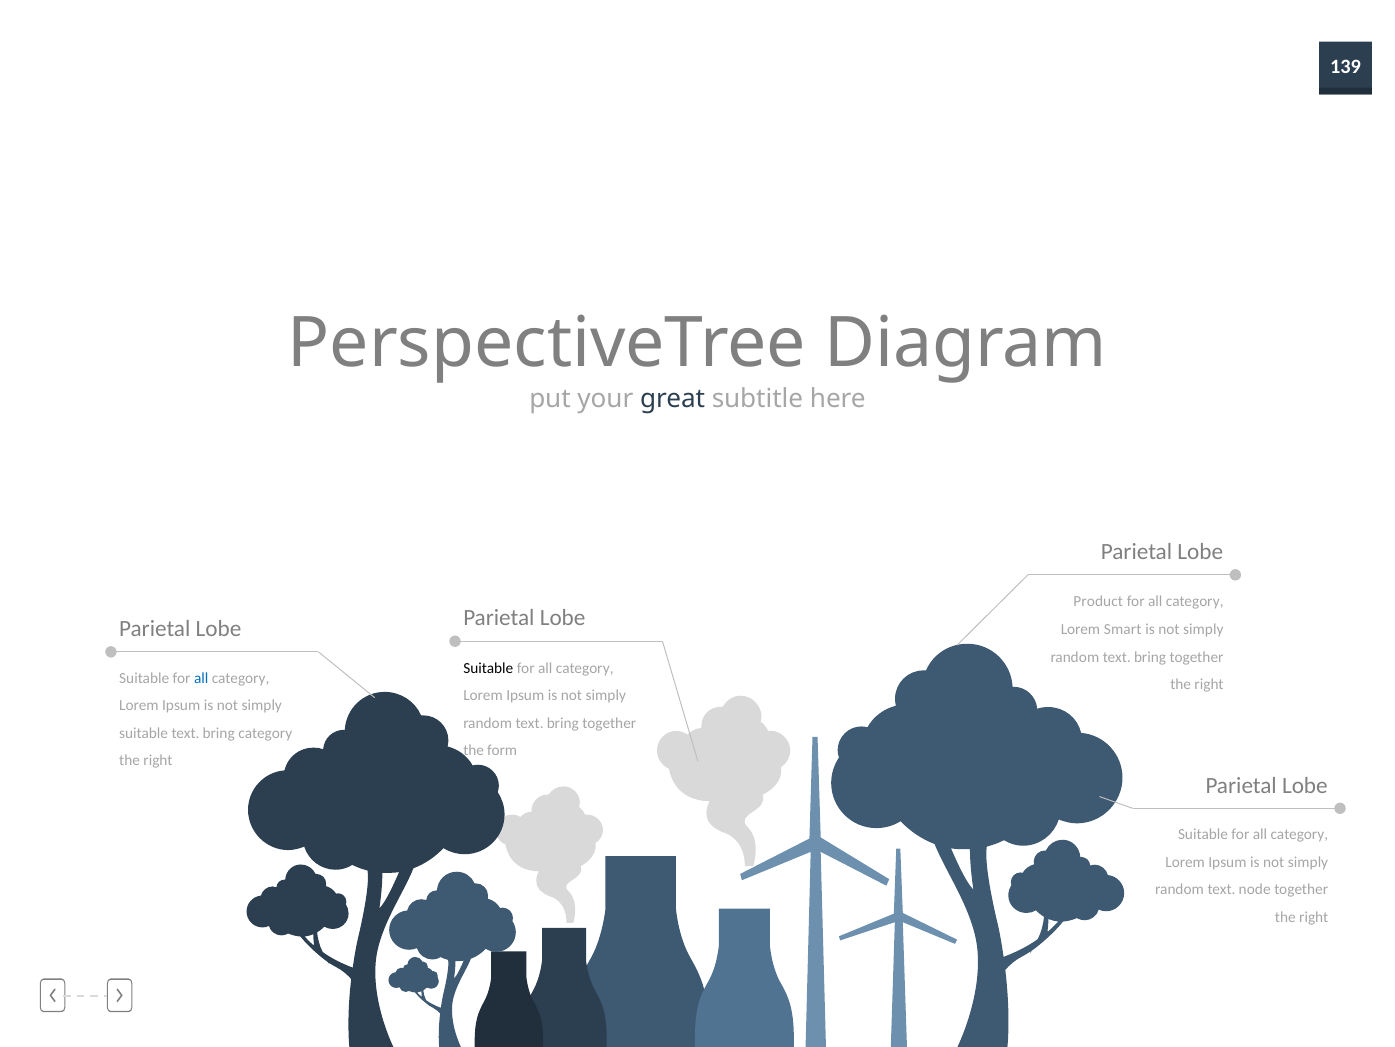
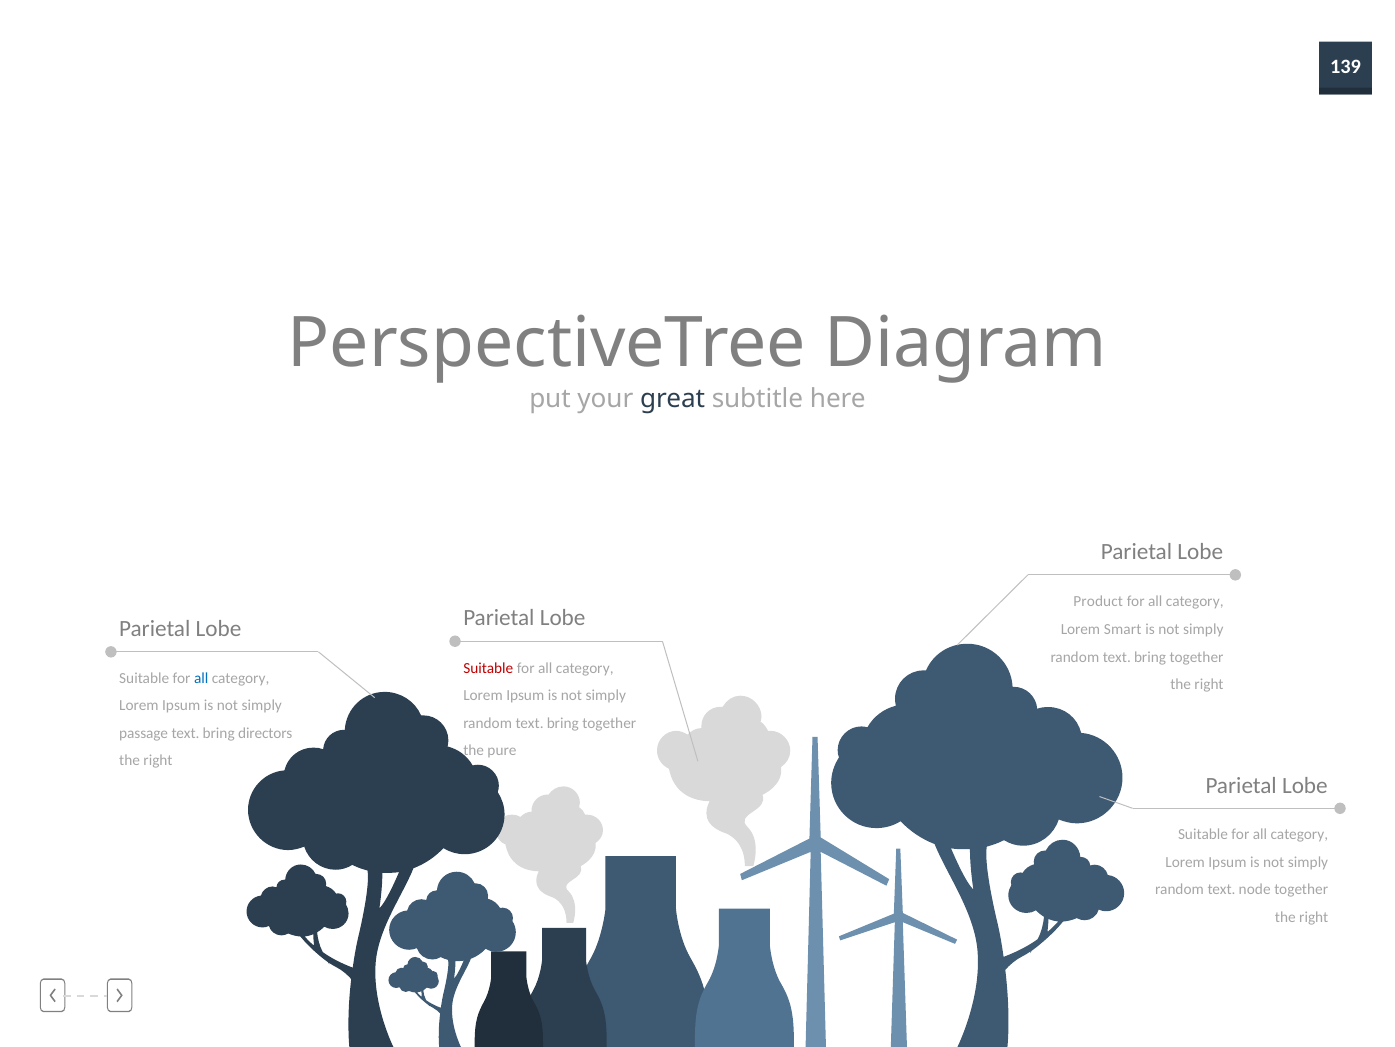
Suitable colour: black -> red (488, 668)
suitable: suitable -> passage (144, 733)
bring category: category -> directors (265, 733)
form: form -> pure (502, 750)
